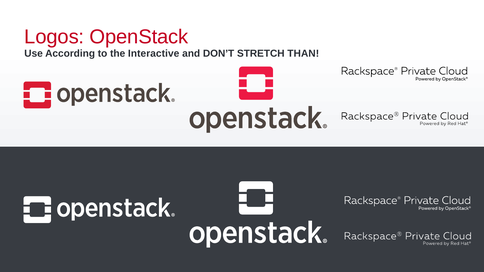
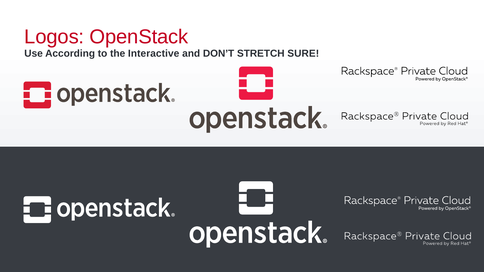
THAN: THAN -> SURE (303, 53)
